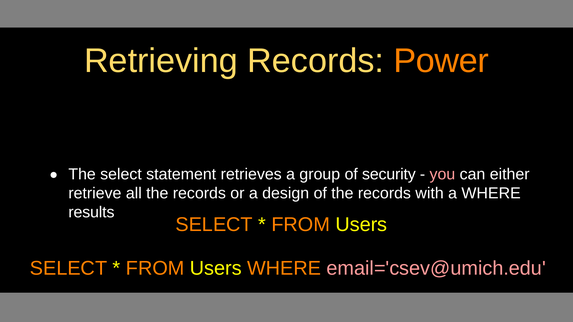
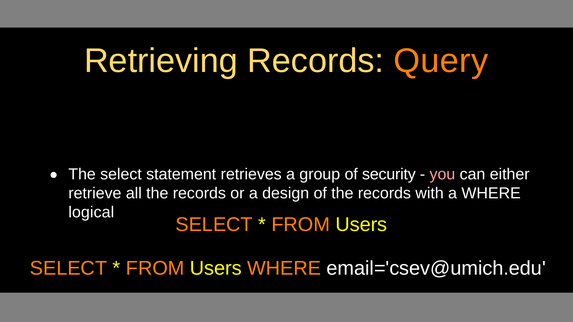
Power: Power -> Query (441, 61)
results: results -> logical (91, 212)
email='csev@umich.edu colour: pink -> white (436, 268)
